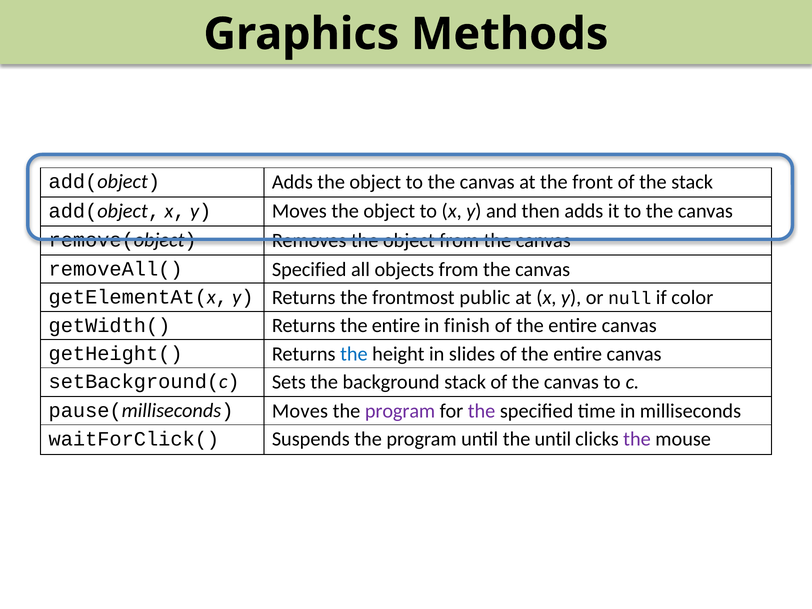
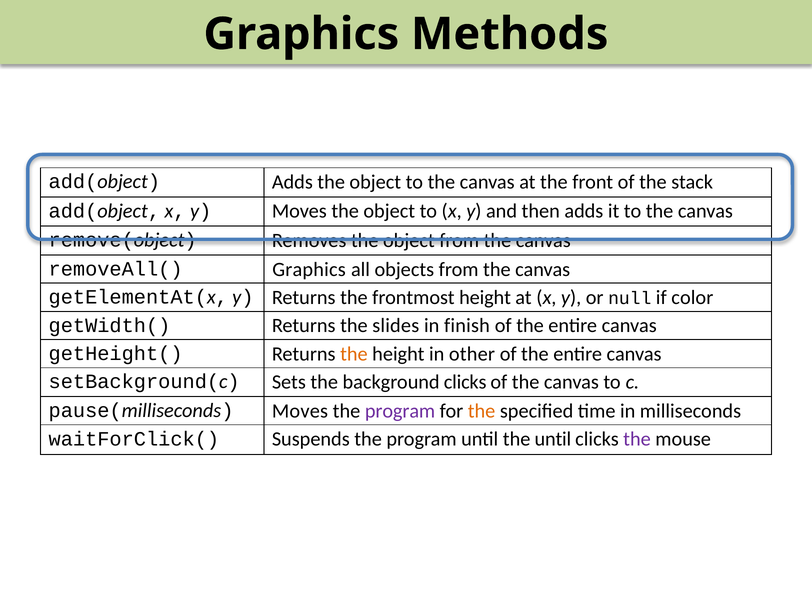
Specified: Specified -> Graphics (309, 269)
frontmost public: public -> height (485, 298)
Returns the entire: entire -> slides (396, 326)
the colour: blue -> orange (354, 354)
slides: slides -> other (472, 354)
background stack: stack -> clicks (465, 382)
the colour: purple -> orange (482, 411)
